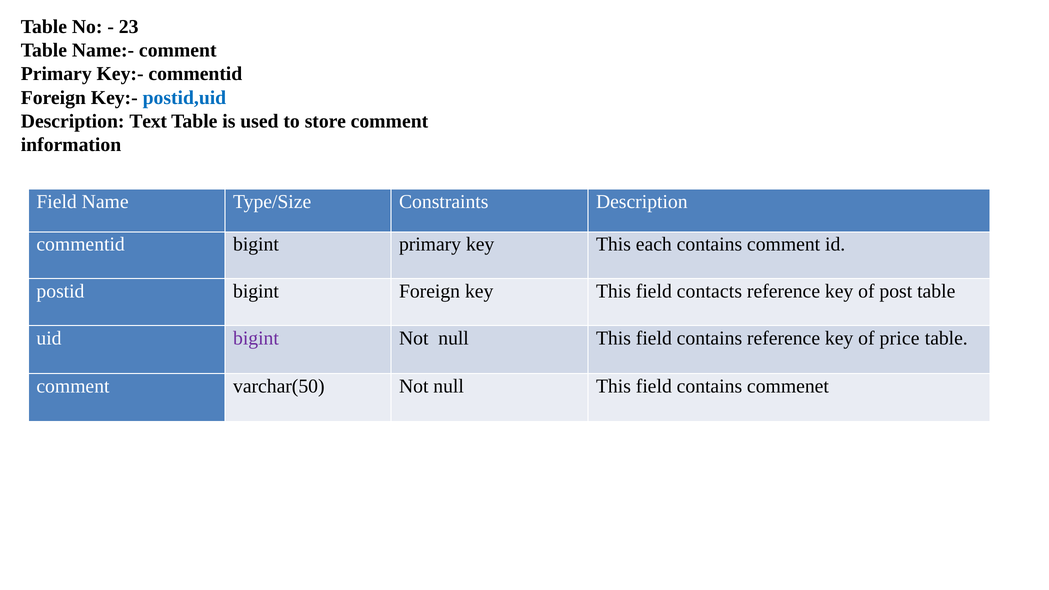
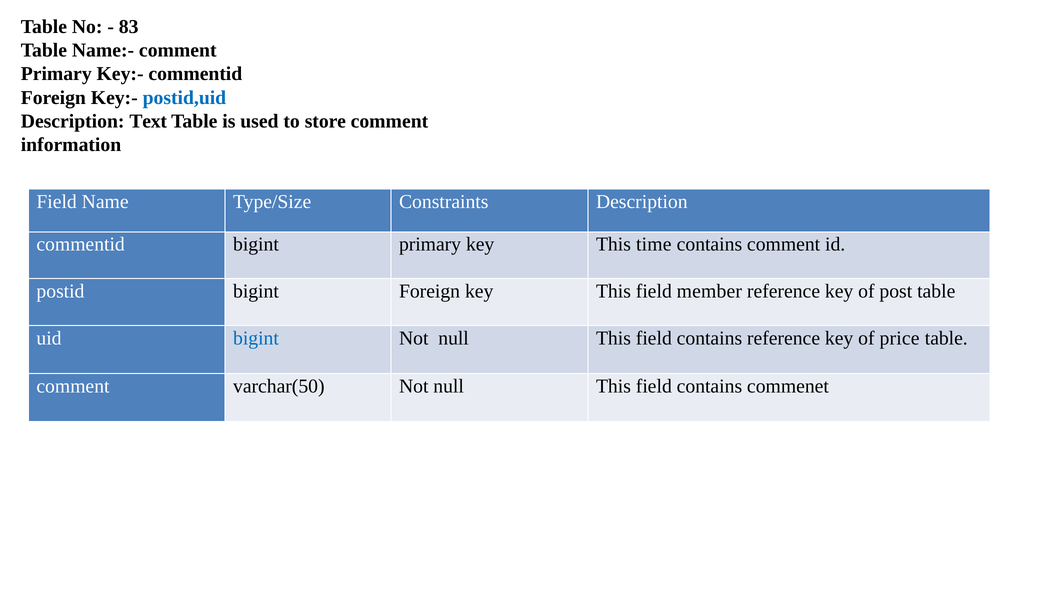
23: 23 -> 83 (129, 27)
each: each -> time (654, 244)
contacts: contacts -> member (709, 291)
bigint colour: purple -> blue (256, 338)
